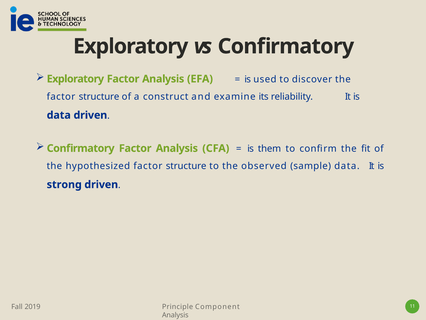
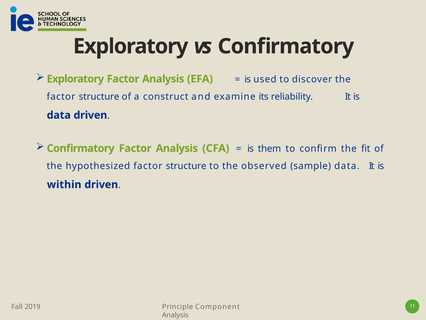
strong: strong -> within (64, 184)
